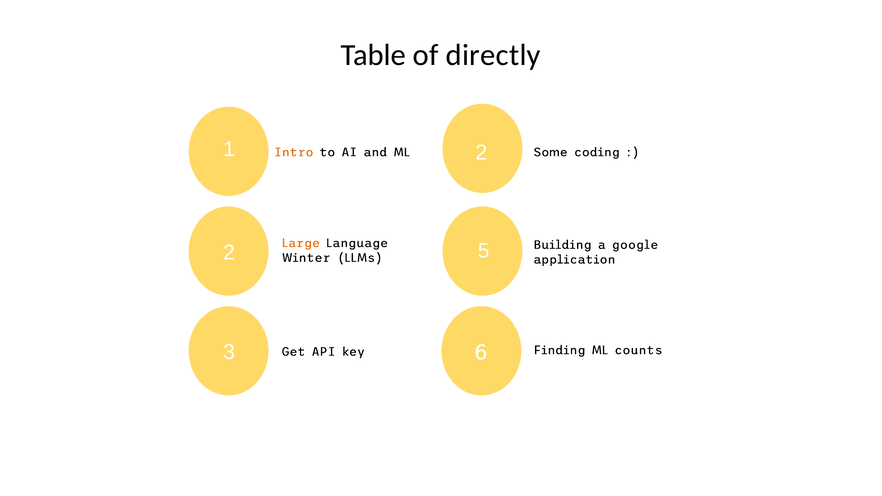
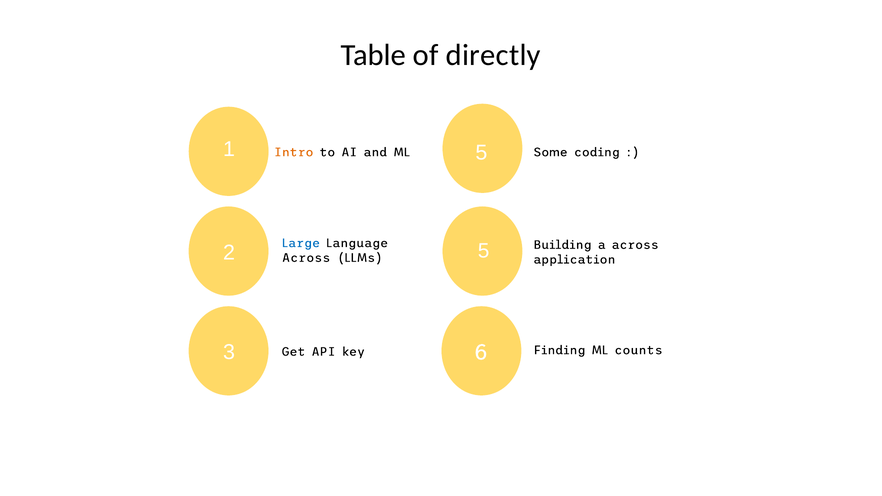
1 2: 2 -> 5 (481, 153)
Large colour: orange -> blue (301, 243)
a google: google -> across (635, 245)
Winter: Winter -> Across (306, 258)
